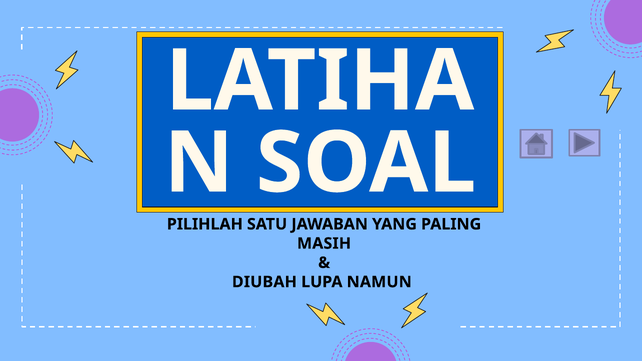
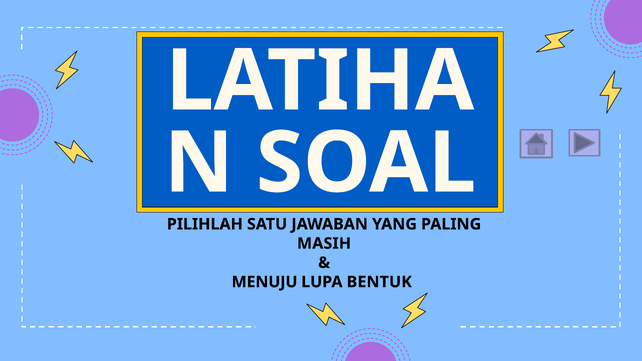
DIUBAH: DIUBAH -> MENUJU (265, 282)
NAMUN: NAMUN -> BENTUK (379, 282)
